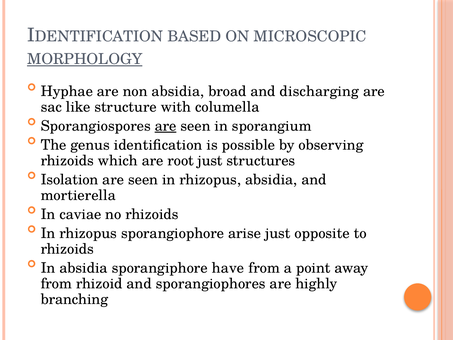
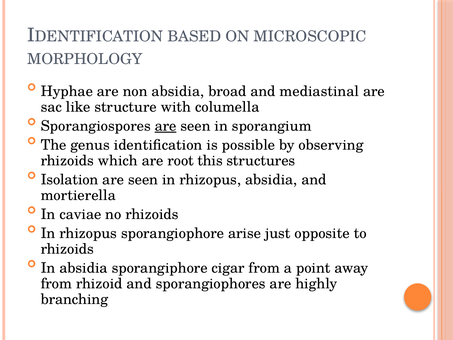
MORPHOLOGY underline: present -> none (85, 59)
discharging: discharging -> mediastinal (319, 91)
root just: just -> this (210, 160)
have: have -> cigar (228, 268)
